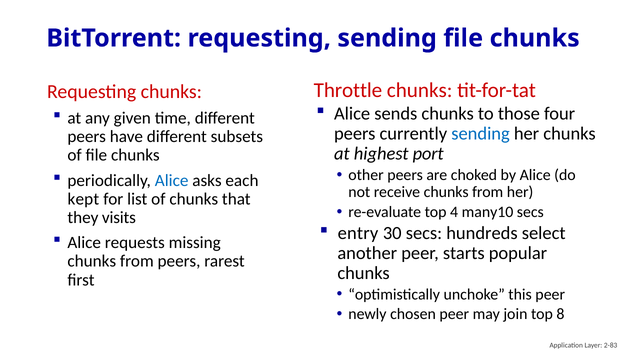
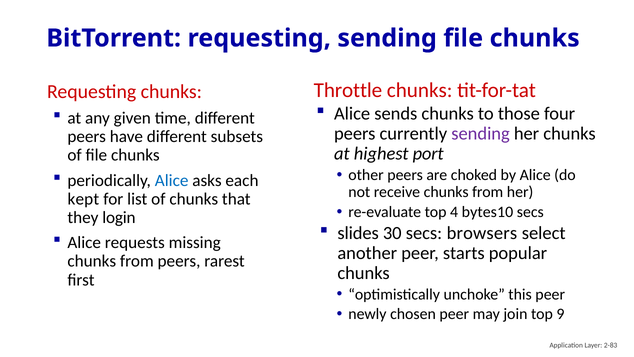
sending colour: blue -> purple (481, 134)
many10: many10 -> bytes10 (487, 212)
visits: visits -> login (119, 217)
entry: entry -> slides (358, 233)
hundreds: hundreds -> browsers (482, 233)
8: 8 -> 9 (560, 314)
